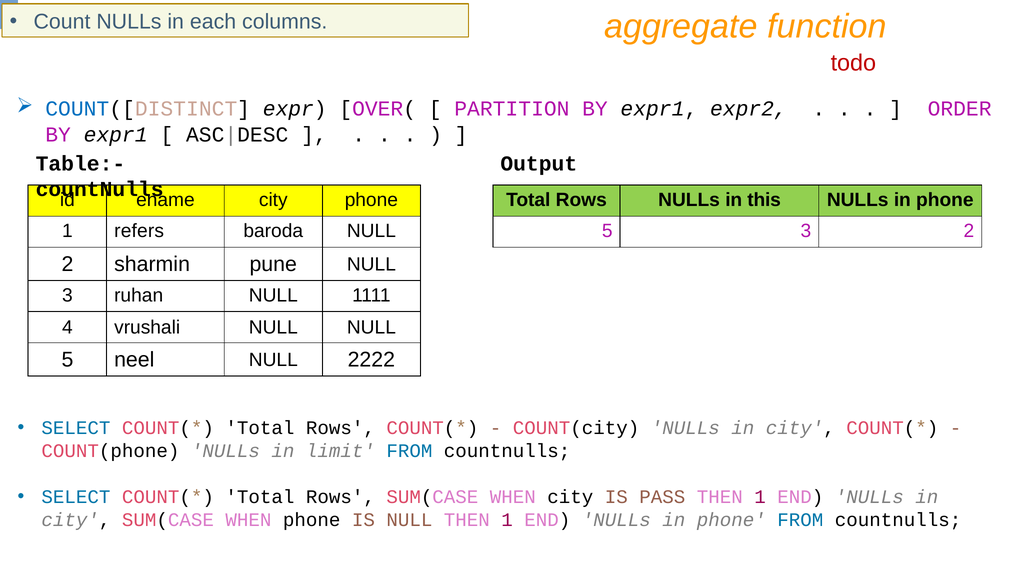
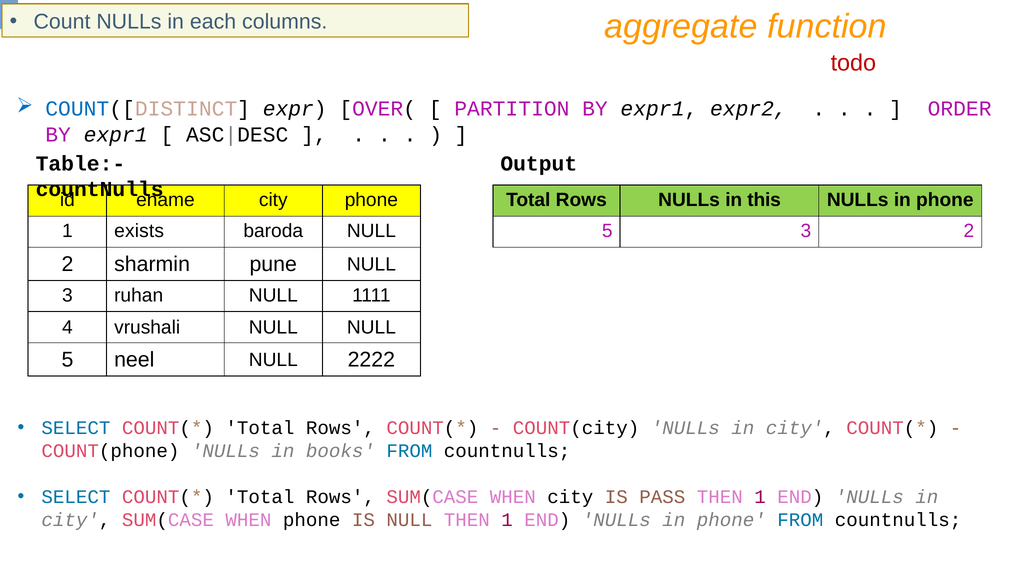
refers: refers -> exists (139, 231)
limit: limit -> books (340, 451)
